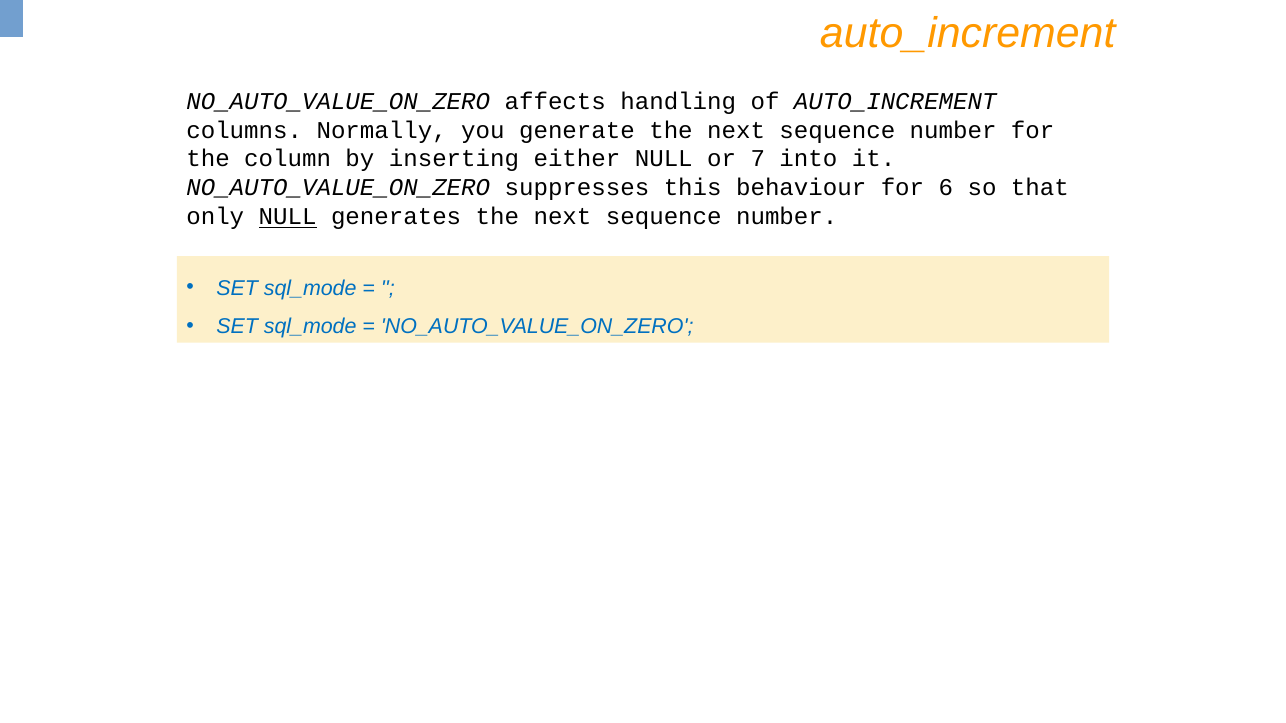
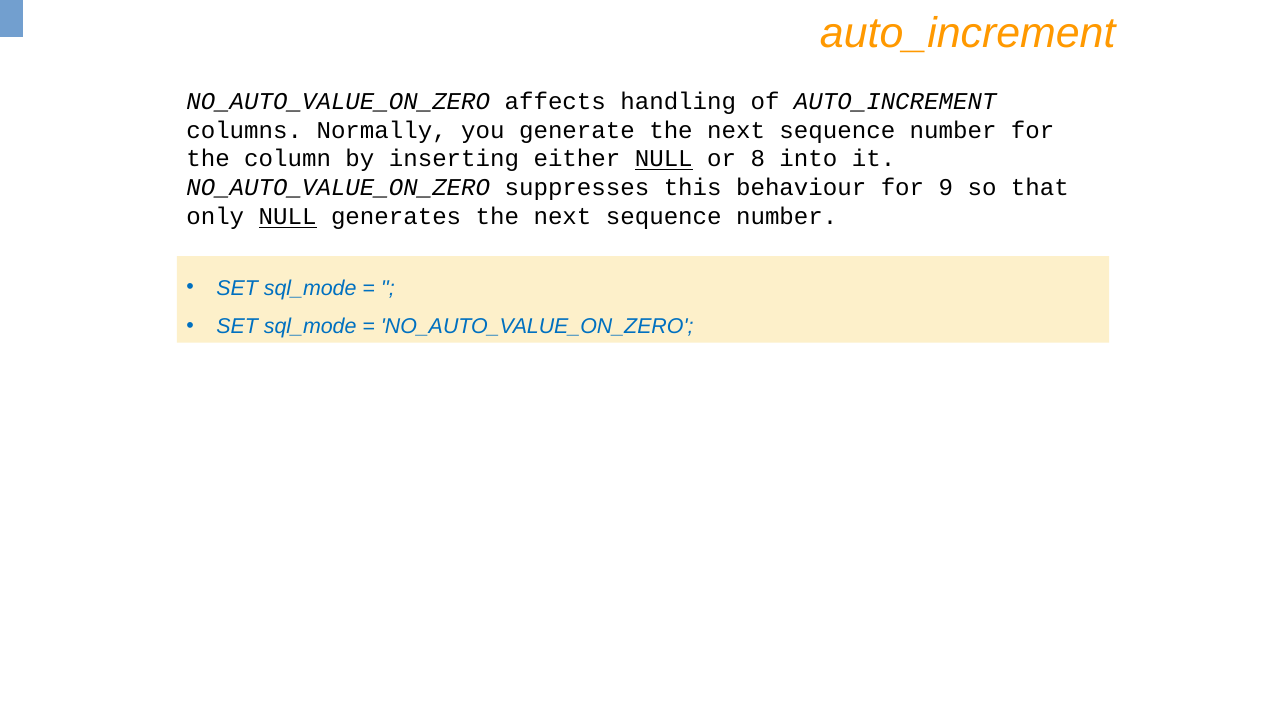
NULL underline: none -> present (664, 159)
7: 7 -> 8 (758, 159)
6: 6 -> 9 (946, 188)
